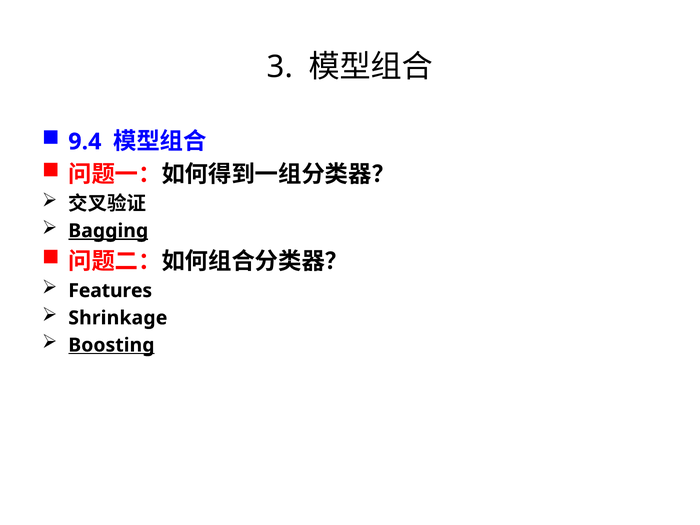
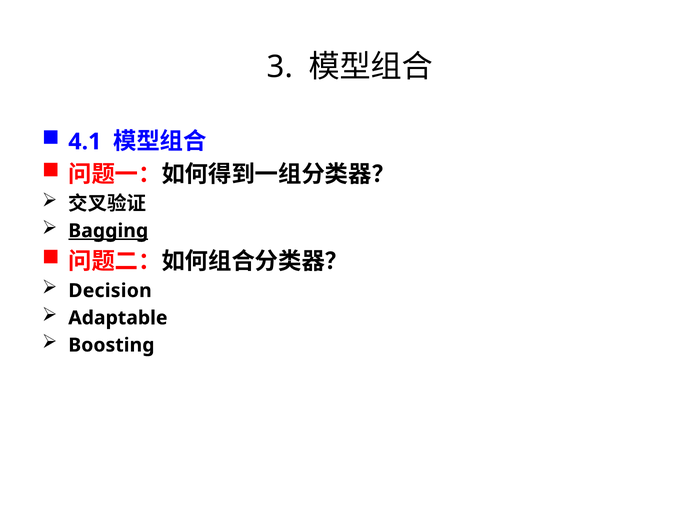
9.4: 9.4 -> 4.1 (85, 142)
Features: Features -> Decision (110, 291)
Shrinkage: Shrinkage -> Adaptable (118, 318)
Boosting underline: present -> none (111, 345)
